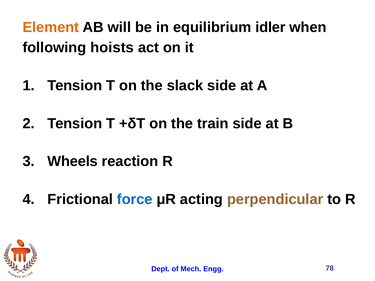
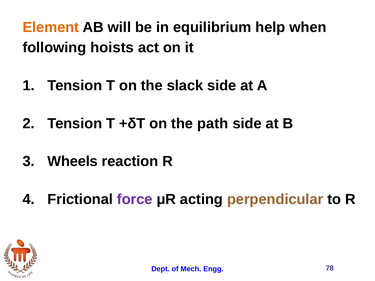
idler: idler -> help (270, 27)
train: train -> path (213, 124)
force colour: blue -> purple (135, 199)
